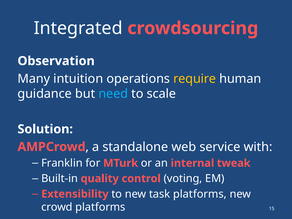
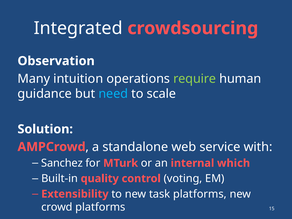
require colour: yellow -> light green (195, 79)
Franklin: Franklin -> Sanchez (62, 163)
tweak: tweak -> which (234, 163)
